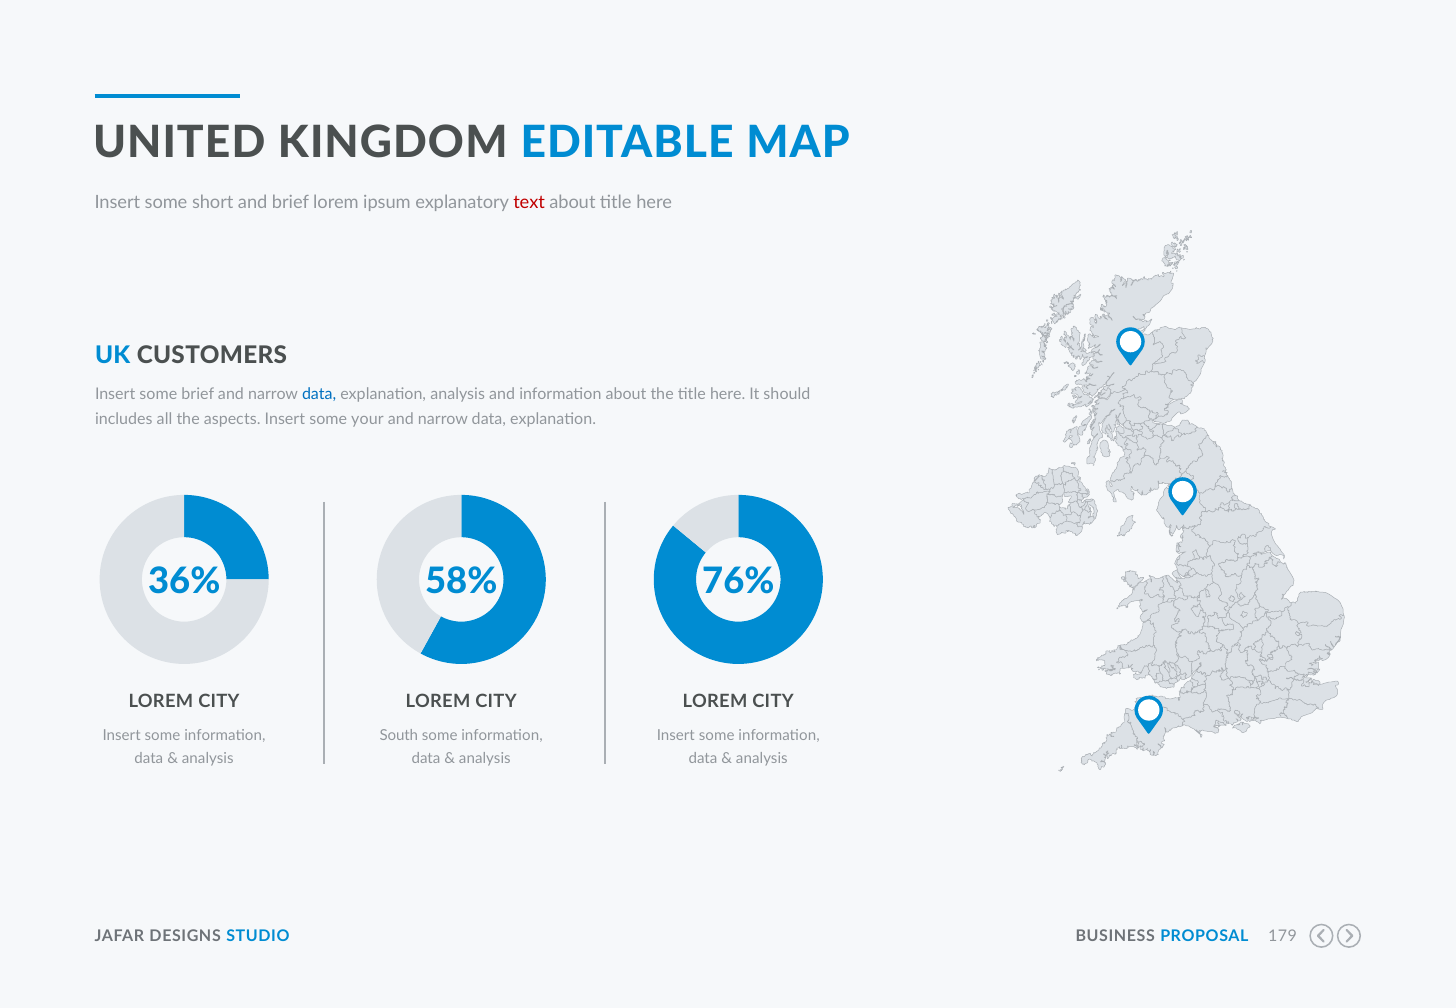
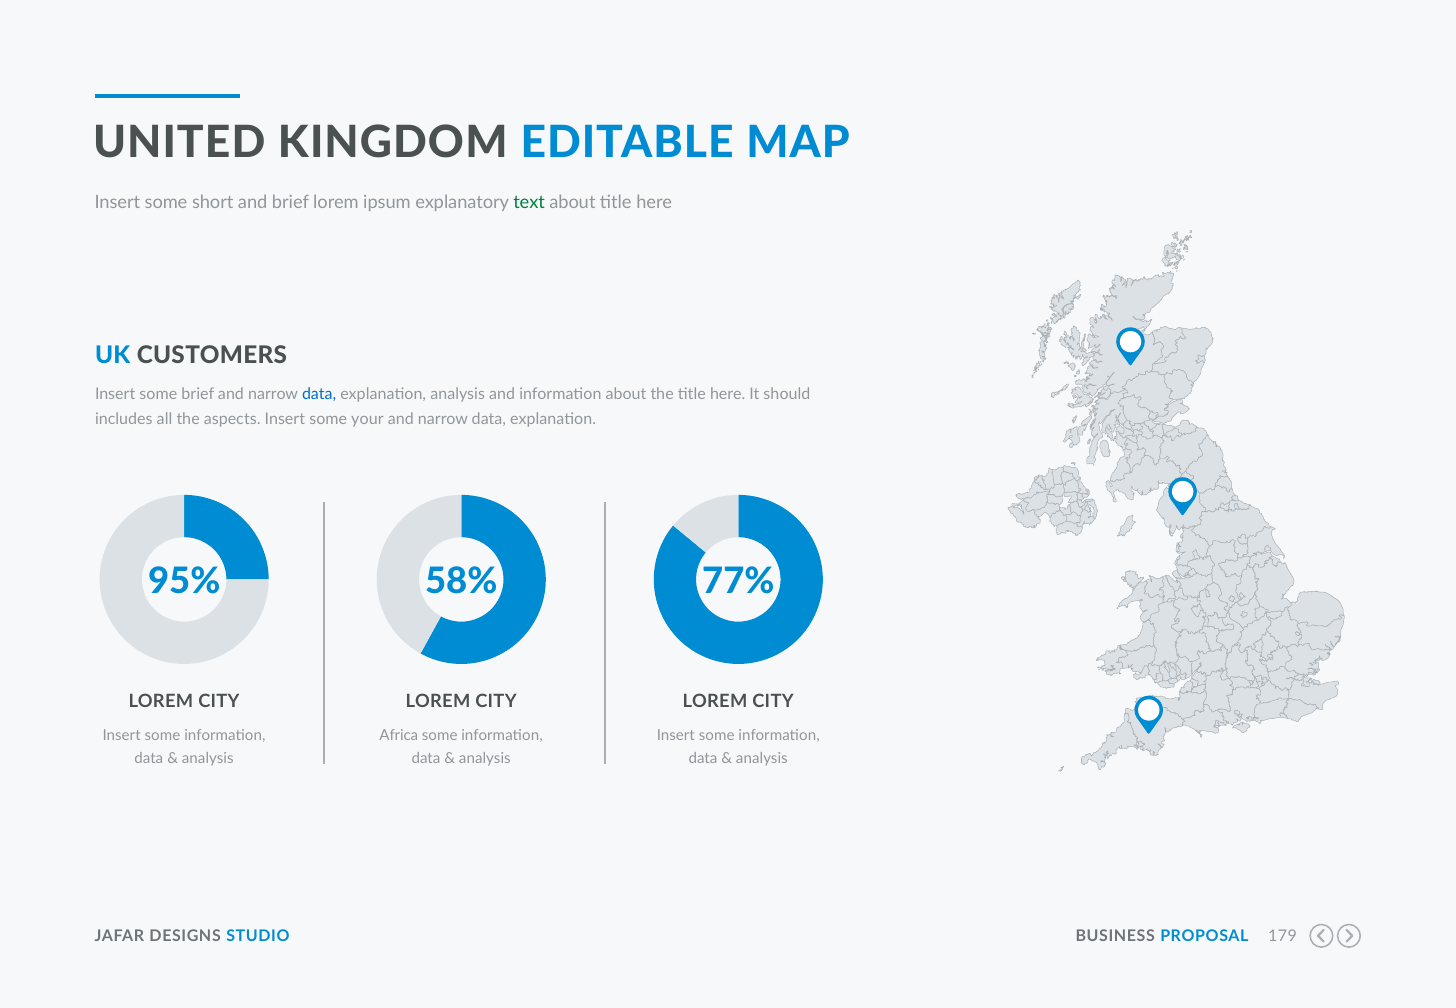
text colour: red -> green (529, 203)
36%: 36% -> 95% (184, 582)
76%: 76% -> 77% (738, 582)
South: South -> Africa (399, 735)
